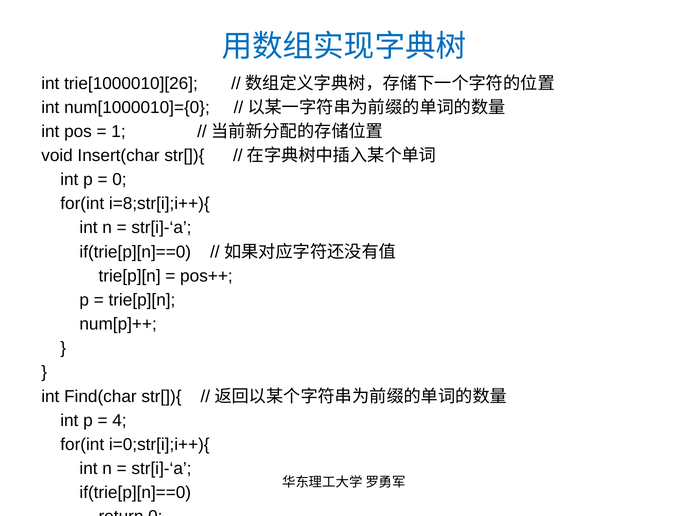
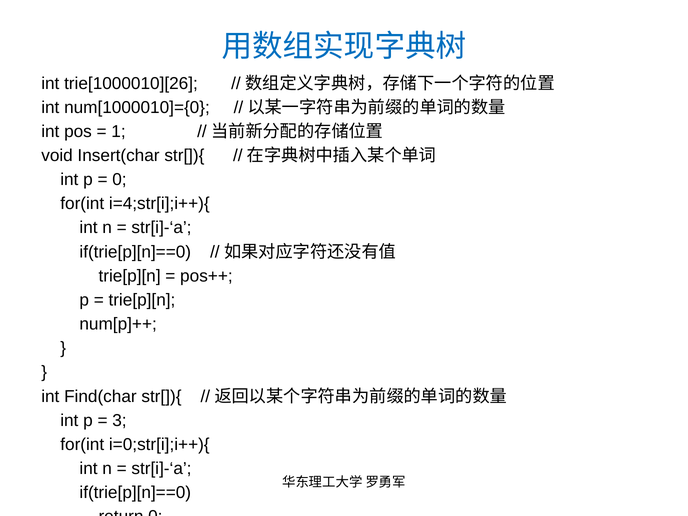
i=8;str[i];i++){: i=8;str[i];i++){ -> i=4;str[i];i++){ (159, 204)
4: 4 -> 3 (119, 420)
